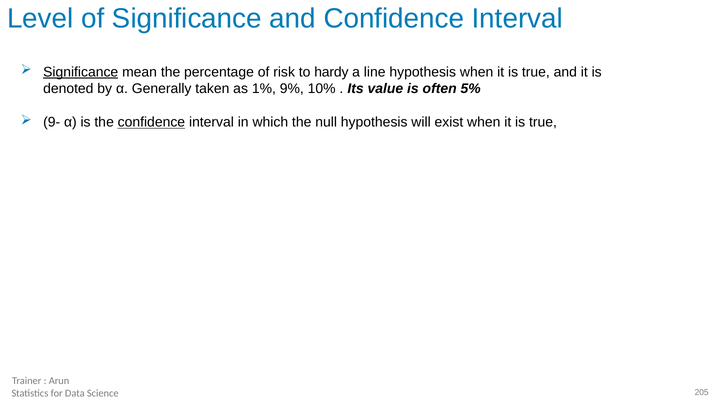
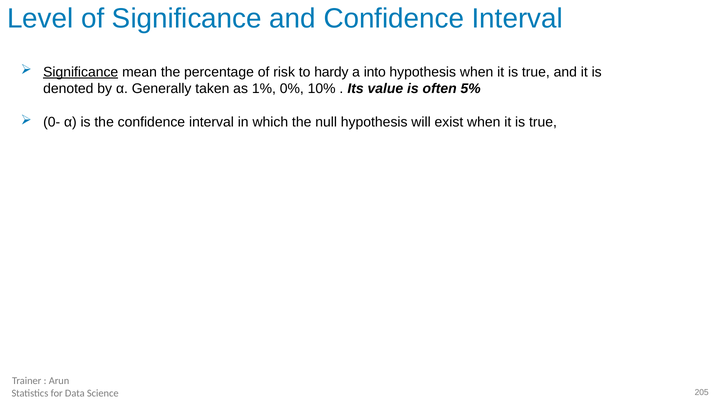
line: line -> into (375, 72)
9%: 9% -> 0% (292, 89)
9-: 9- -> 0- (52, 122)
confidence underline: present -> none (151, 122)
